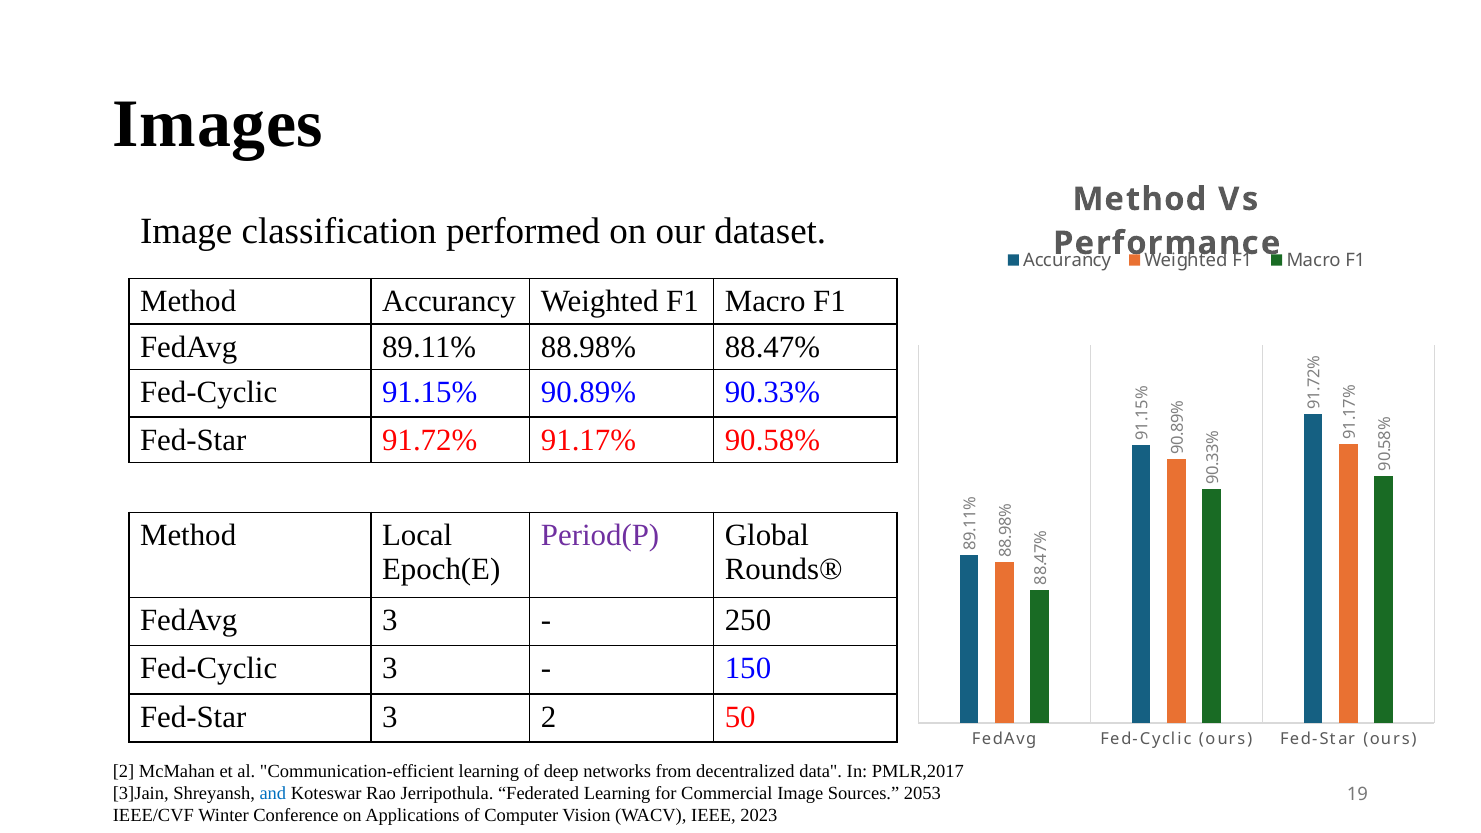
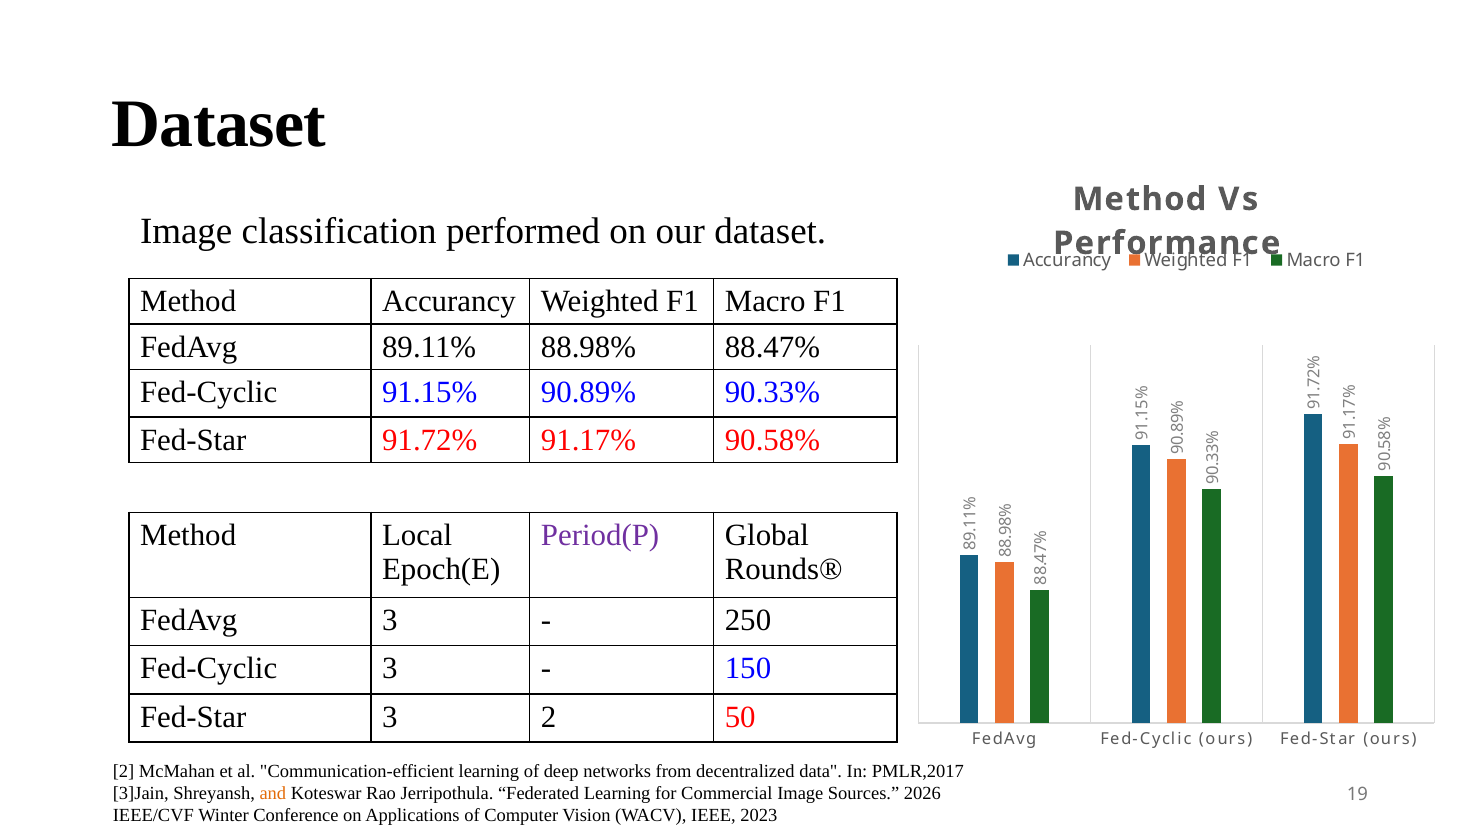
Images: Images -> Dataset (219, 124)
and colour: blue -> orange (273, 793)
2053: 2053 -> 2026 (922, 793)
